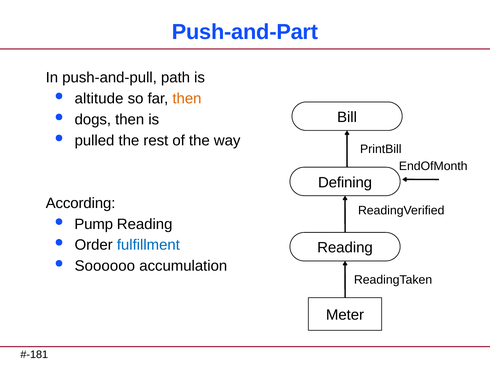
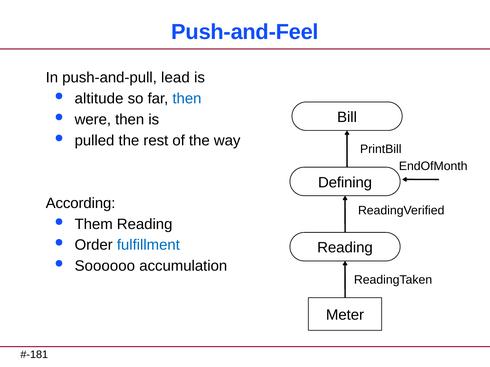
Push-and-Part: Push-and-Part -> Push-and-Feel (245, 32)
path: path -> lead (175, 78)
then colour: orange -> blue (187, 99)
dogs: dogs -> were (93, 120)
Pump: Pump -> Them (94, 224)
